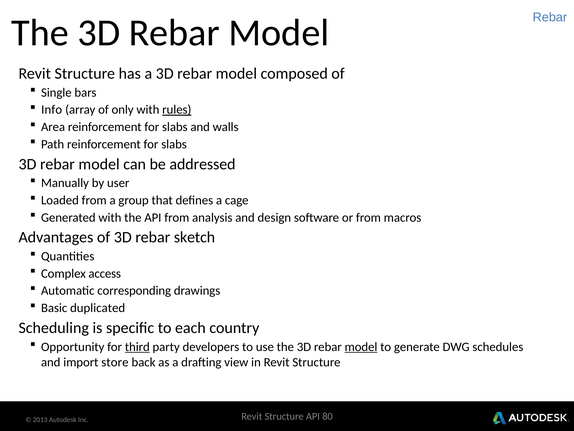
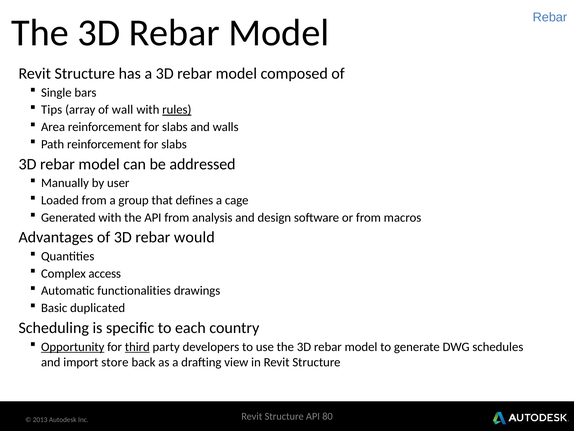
Info: Info -> Tips (52, 110)
only: only -> wall (123, 110)
sketch: sketch -> would (194, 237)
corresponding: corresponding -> functionalities (134, 290)
Opportunity underline: none -> present (73, 346)
model underline: present -> none (361, 346)
